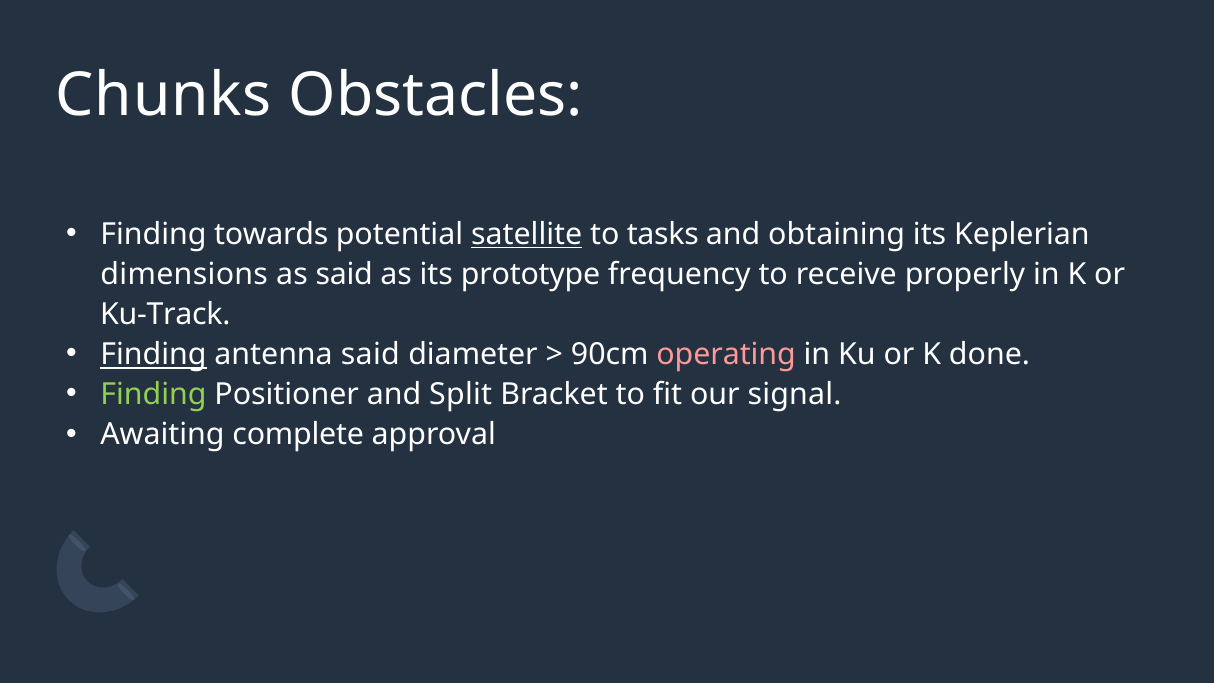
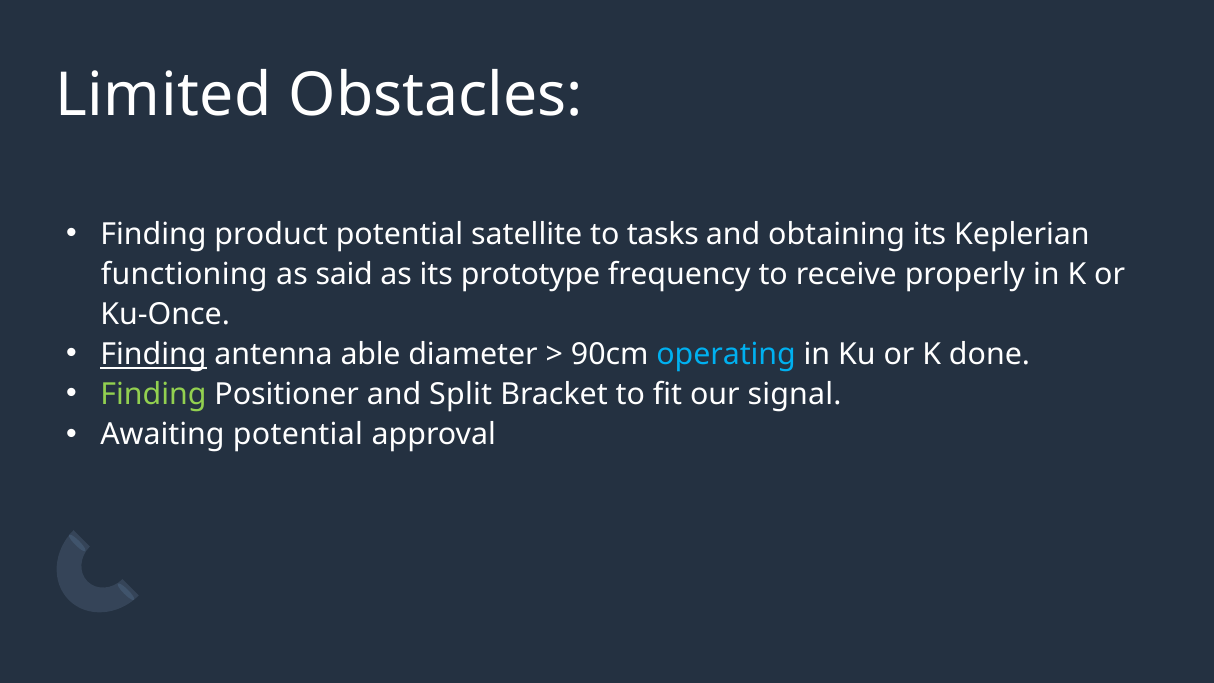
Chunks: Chunks -> Limited (164, 95)
towards: towards -> product (271, 234)
satellite underline: present -> none (527, 234)
dimensions: dimensions -> functioning (184, 274)
Ku-Track: Ku-Track -> Ku-Once (165, 314)
antenna said: said -> able (371, 354)
operating colour: pink -> light blue (726, 354)
Awaiting complete: complete -> potential (298, 435)
